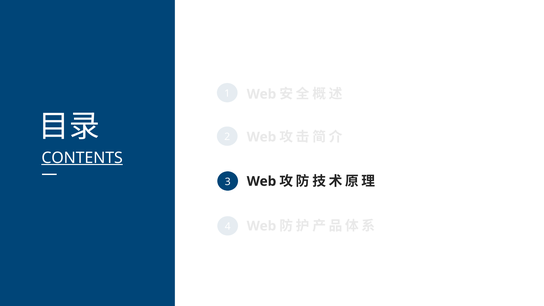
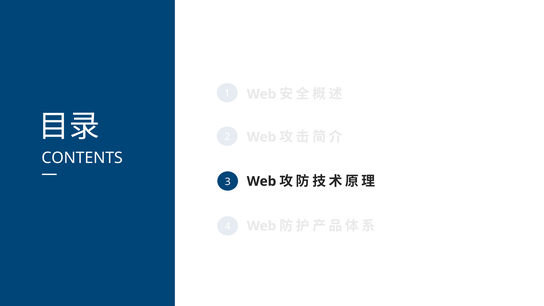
CONTENTS underline: present -> none (82, 158)
